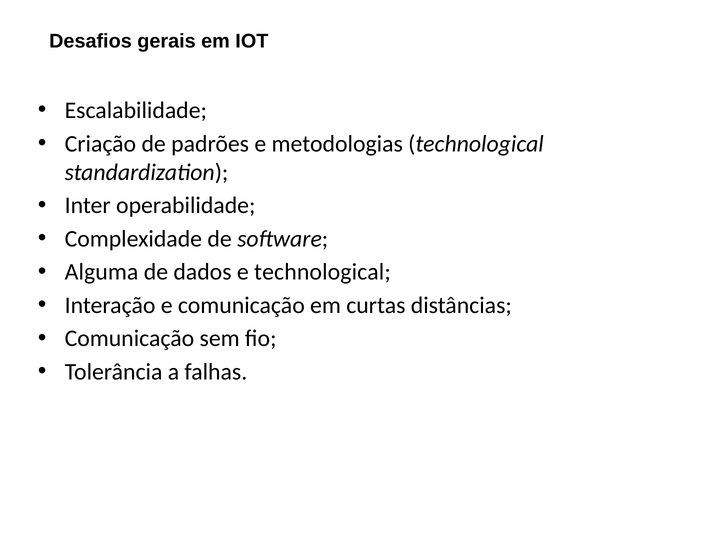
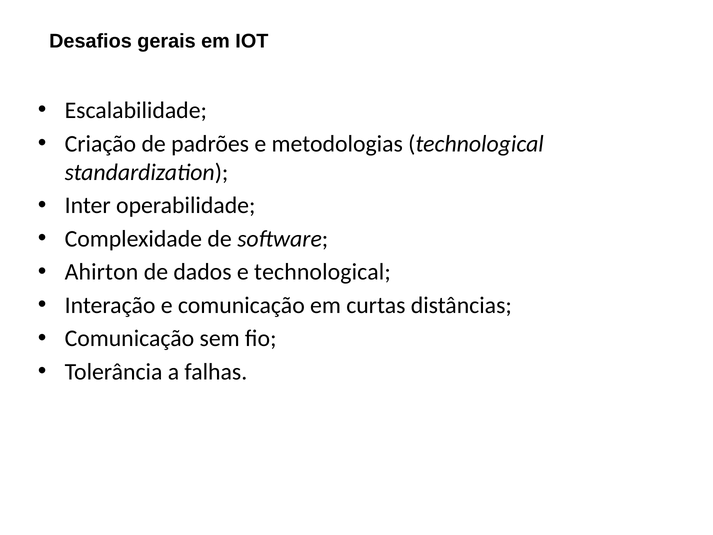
Alguma: Alguma -> Ahirton (101, 272)
